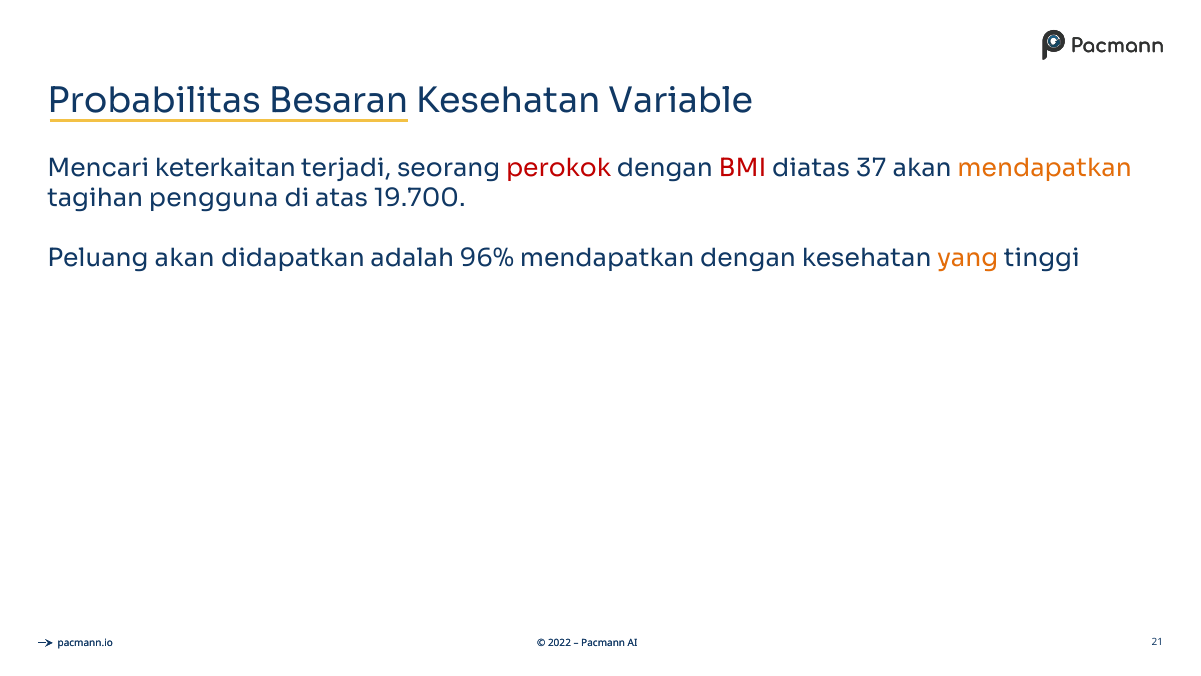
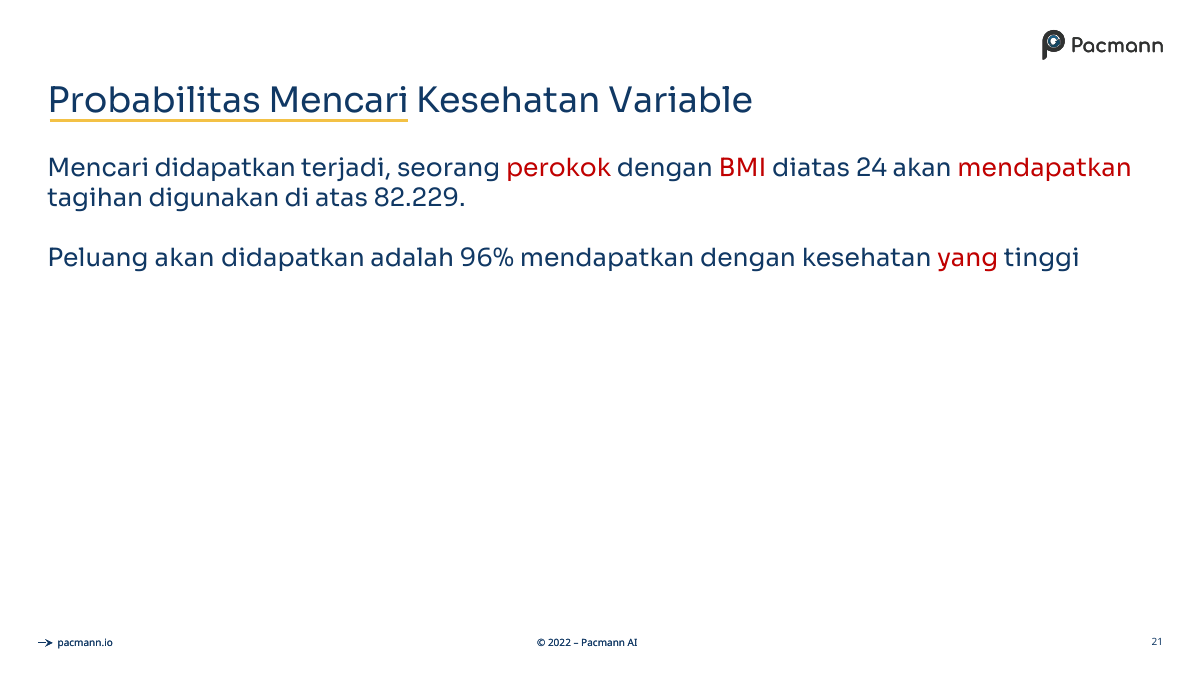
Probabilitas Besaran: Besaran -> Mencari (339, 101)
Mencari keterkaitan: keterkaitan -> didapatkan (225, 168)
37: 37 -> 24 (871, 168)
mendapatkan colour: orange -> red (1045, 168)
pengguna: pengguna -> digunakan (214, 198)
19.700: 19.700 -> 82.229 (420, 198)
yang colour: orange -> red (968, 258)
